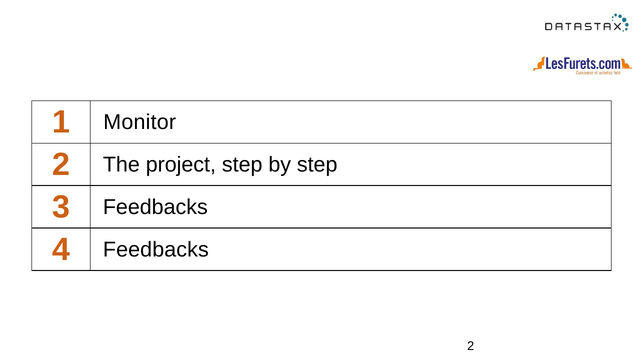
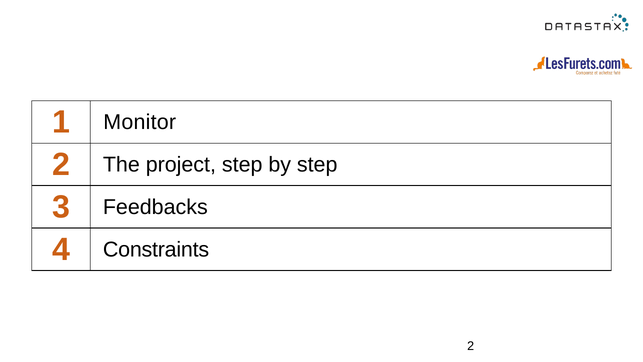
4 Feedbacks: Feedbacks -> Constraints (156, 249)
